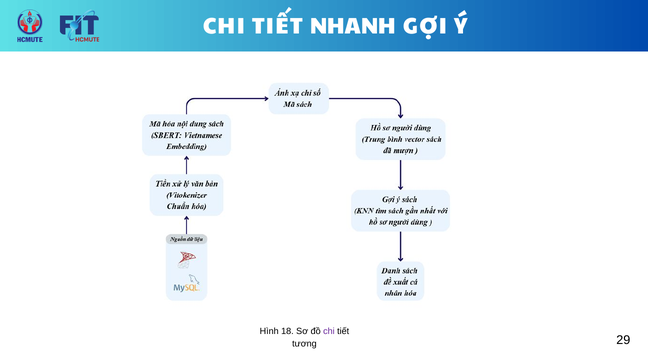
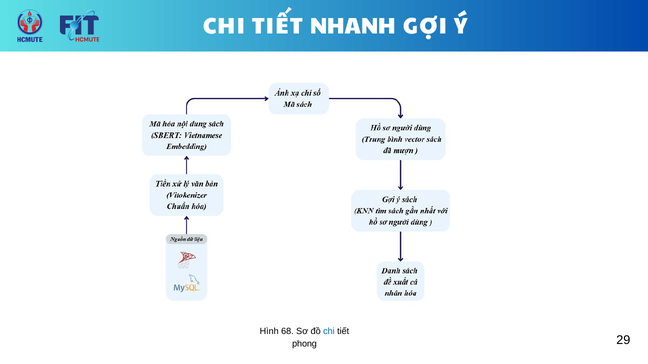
18: 18 -> 68 (287, 332)
chi colour: purple -> blue (329, 332)
tương: tương -> phong (305, 344)
